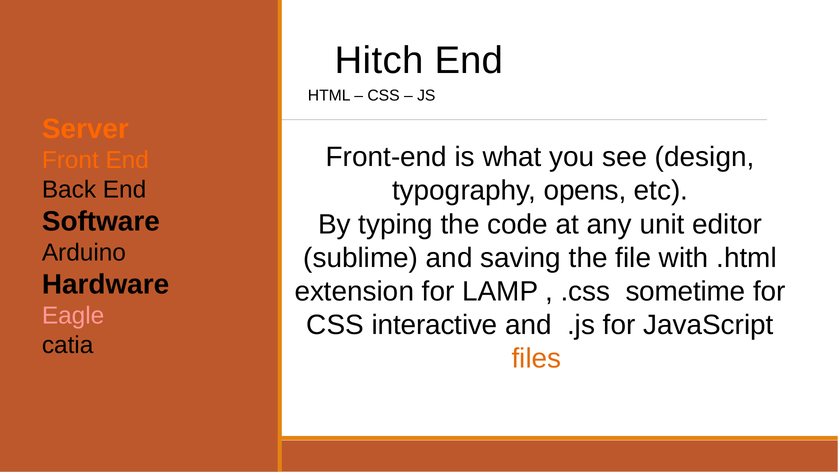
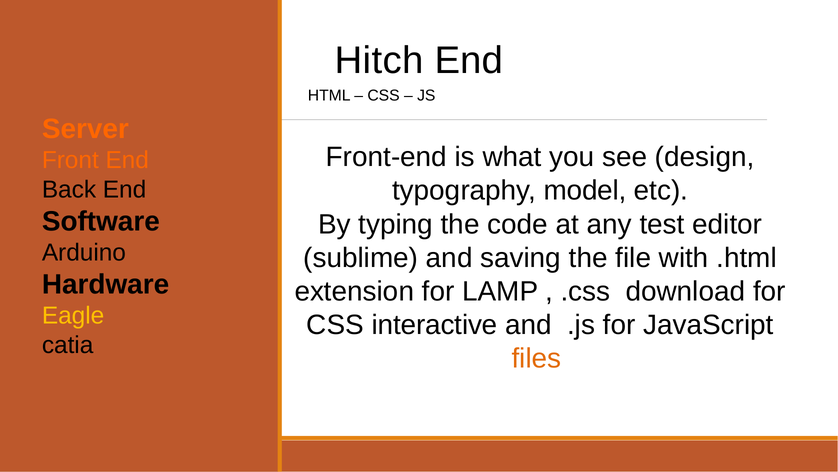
opens: opens -> model (585, 190)
unit: unit -> test (662, 224)
sometime: sometime -> download (685, 291)
Eagle colour: pink -> yellow (73, 315)
